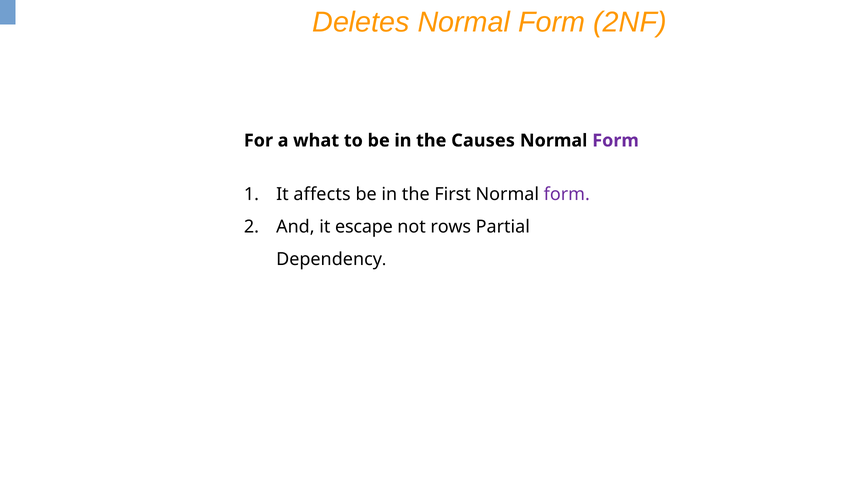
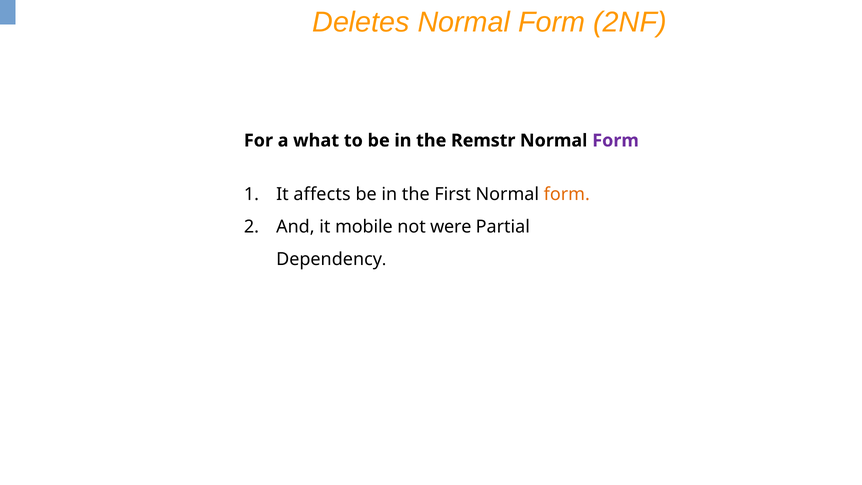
Causes: Causes -> Remstr (483, 141)
form colour: purple -> orange (567, 194)
escape: escape -> mobile (364, 227)
rows: rows -> were (451, 227)
